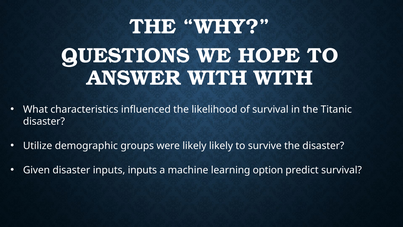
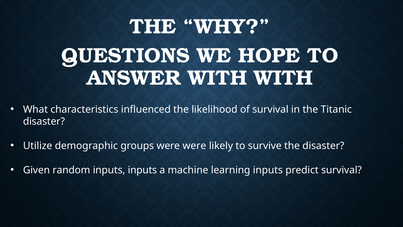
were likely: likely -> were (194, 146)
Given disaster: disaster -> random (71, 170)
learning option: option -> inputs (268, 170)
